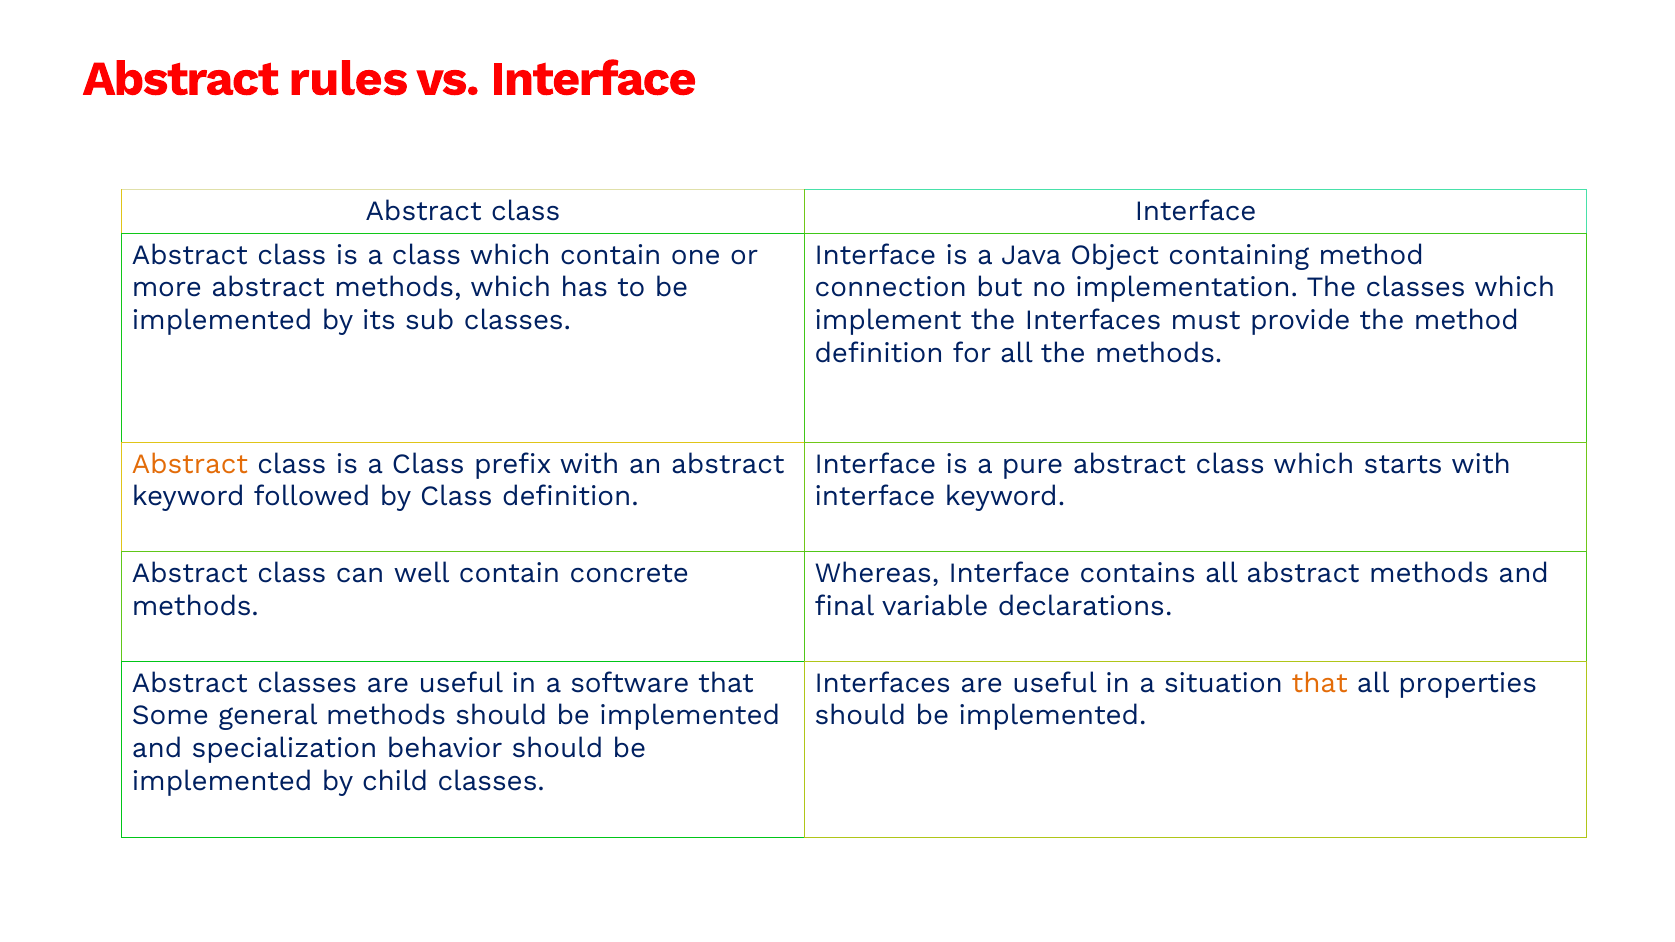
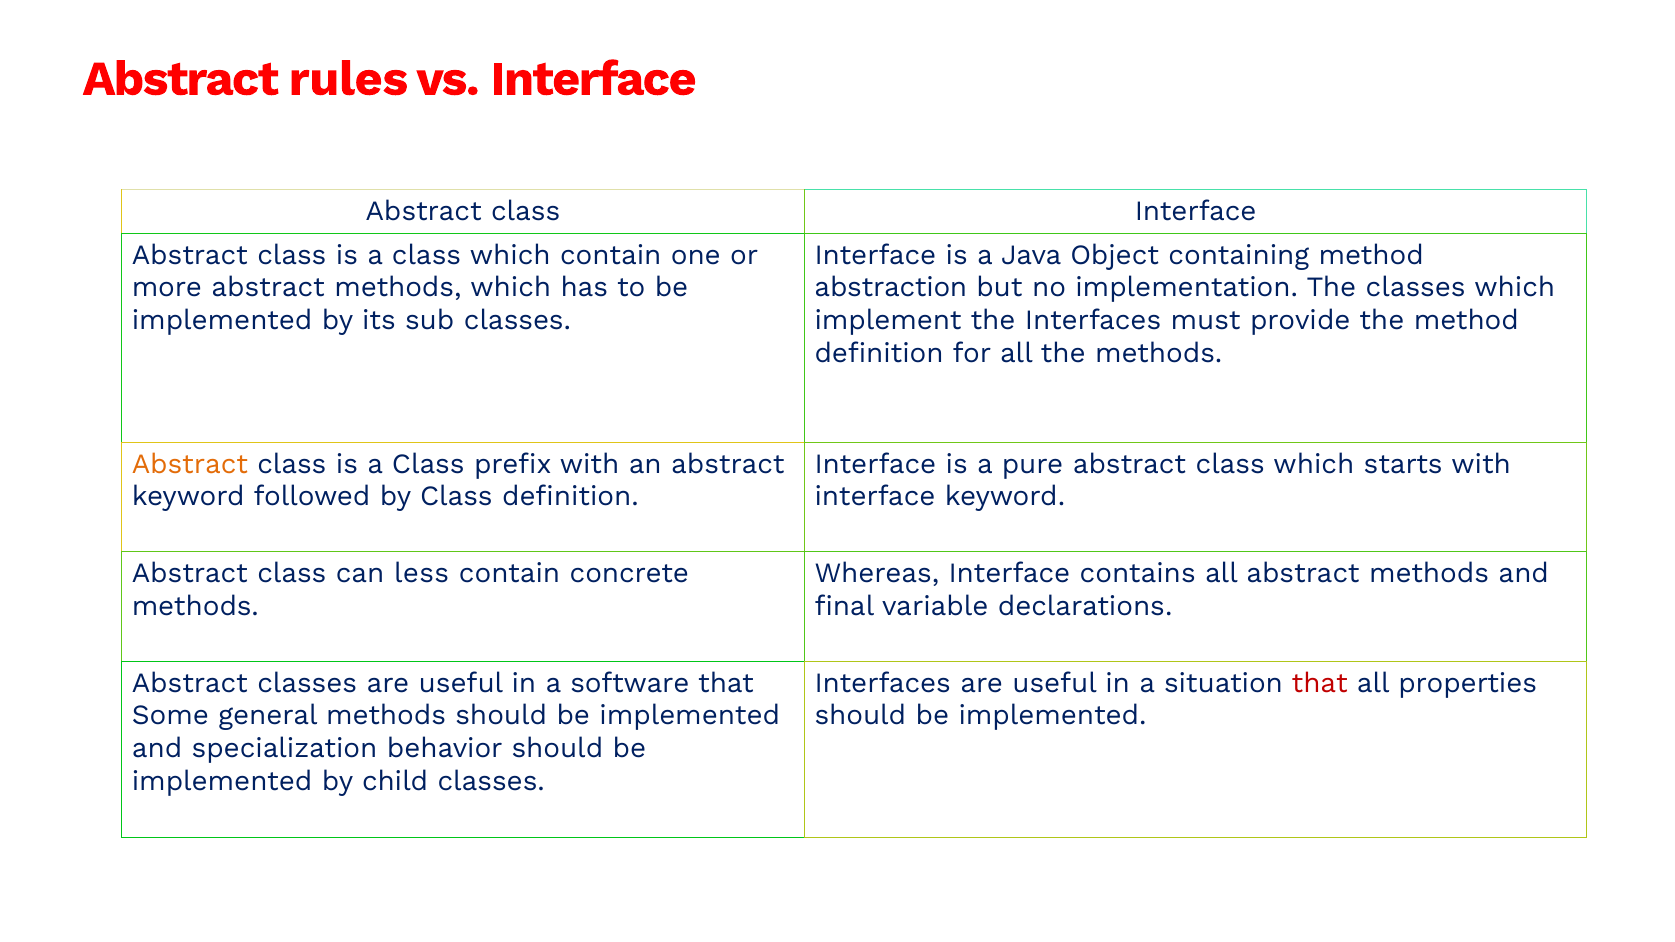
connection: connection -> abstraction (891, 288)
well: well -> less (422, 574)
that colour: orange -> red (1320, 683)
